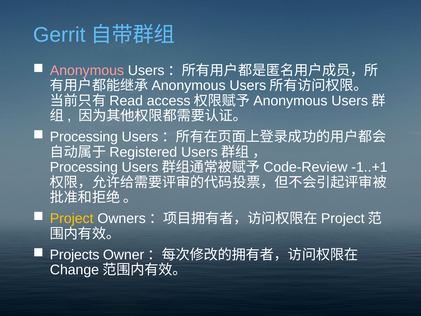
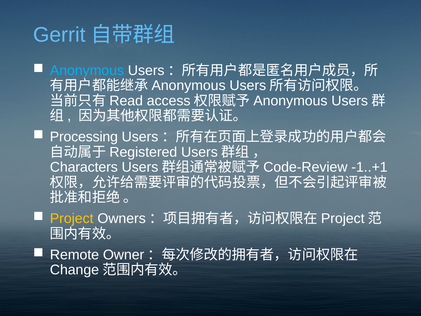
Anonymous colour: pink -> light blue (87, 70)
Processing: Processing -> Characters (84, 167)
Projects: Projects -> Remote (74, 255)
